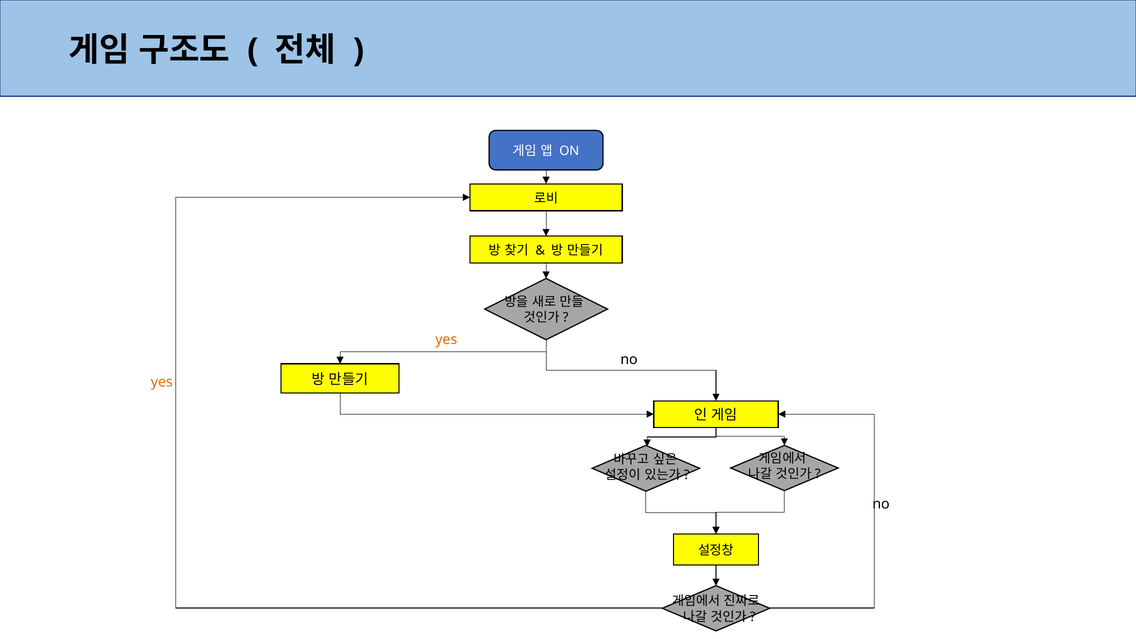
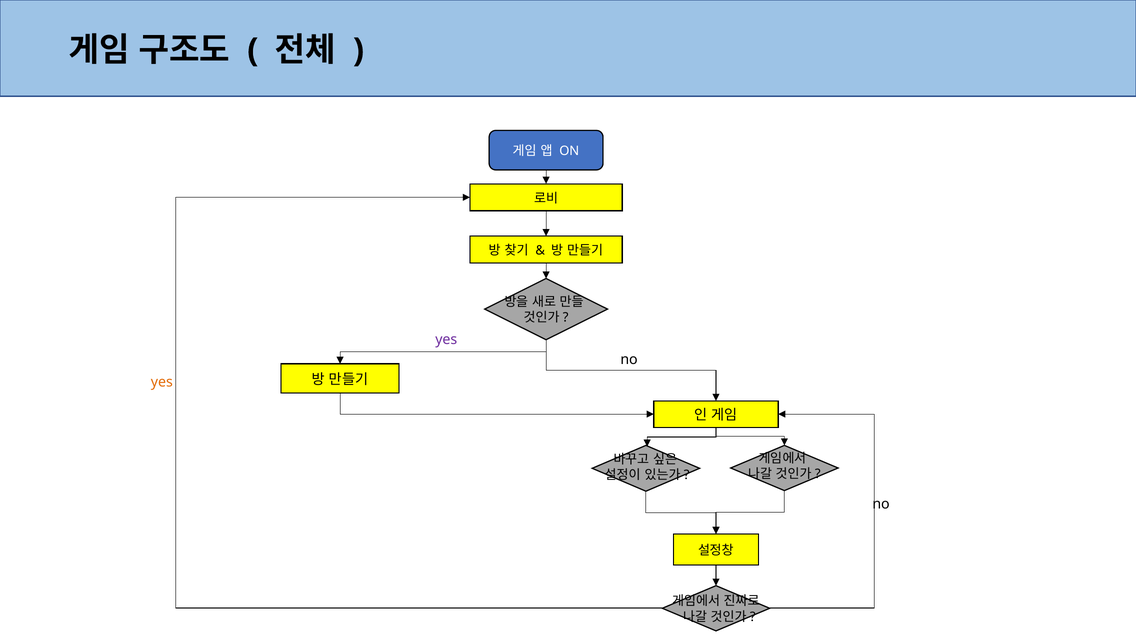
yes colour: orange -> purple (446, 340)
